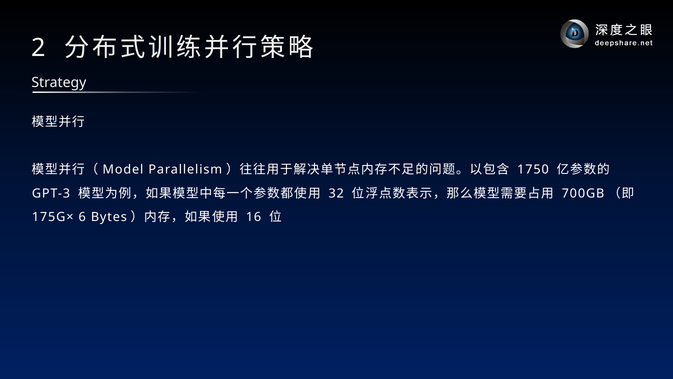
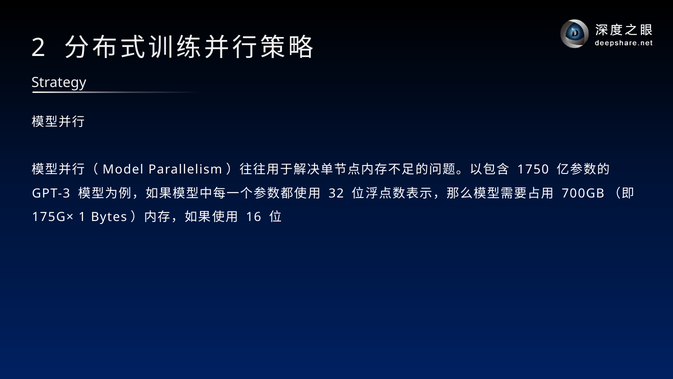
6: 6 -> 1 (82, 217)
